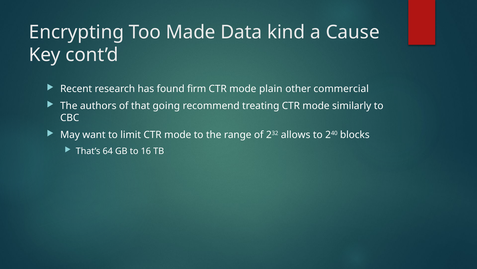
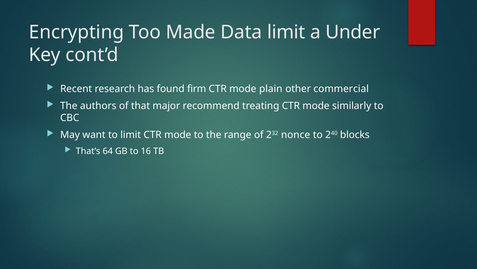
Data kind: kind -> limit (286, 32)
Cause: Cause -> Under (353, 32)
going: going -> major (166, 106)
allows: allows -> nonce (296, 135)
